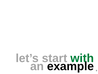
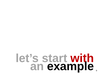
with colour: green -> red (82, 58)
